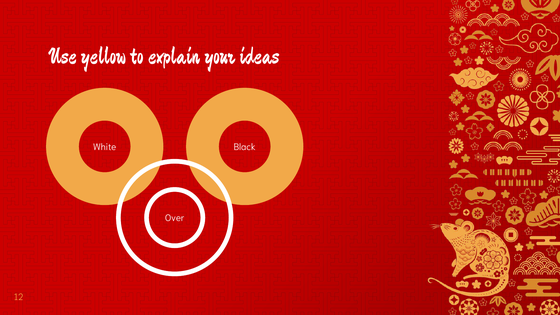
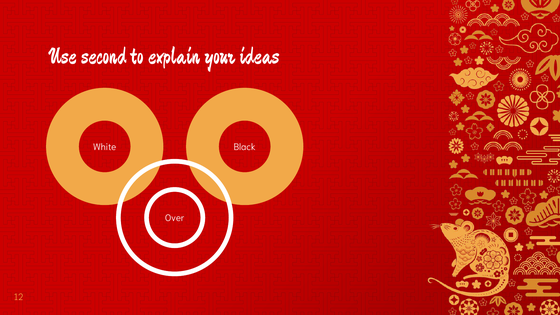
yellow: yellow -> second (104, 58)
